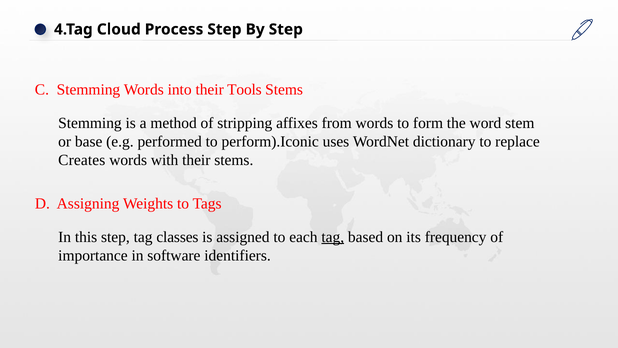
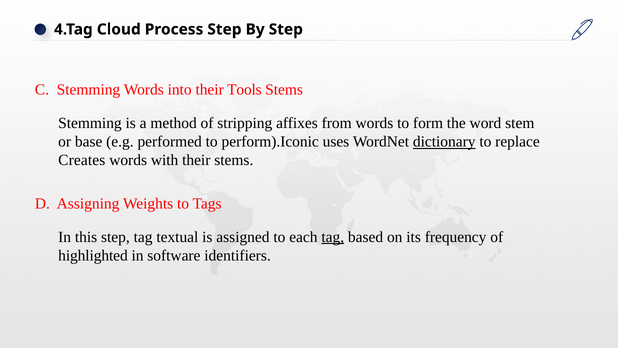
dictionary underline: none -> present (444, 142)
classes: classes -> textual (177, 237)
importance: importance -> highlighted (93, 255)
